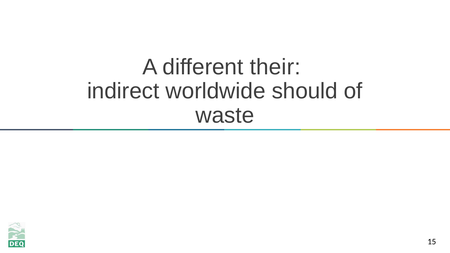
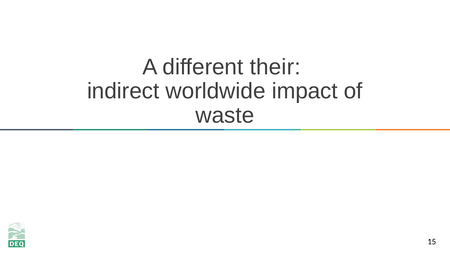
should: should -> impact (305, 91)
